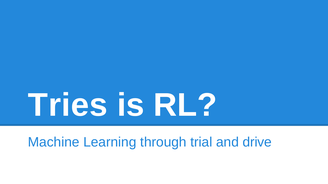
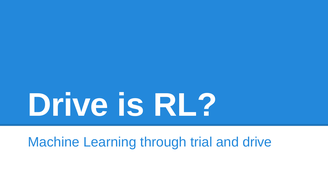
Tries: Tries -> Drive (68, 105)
